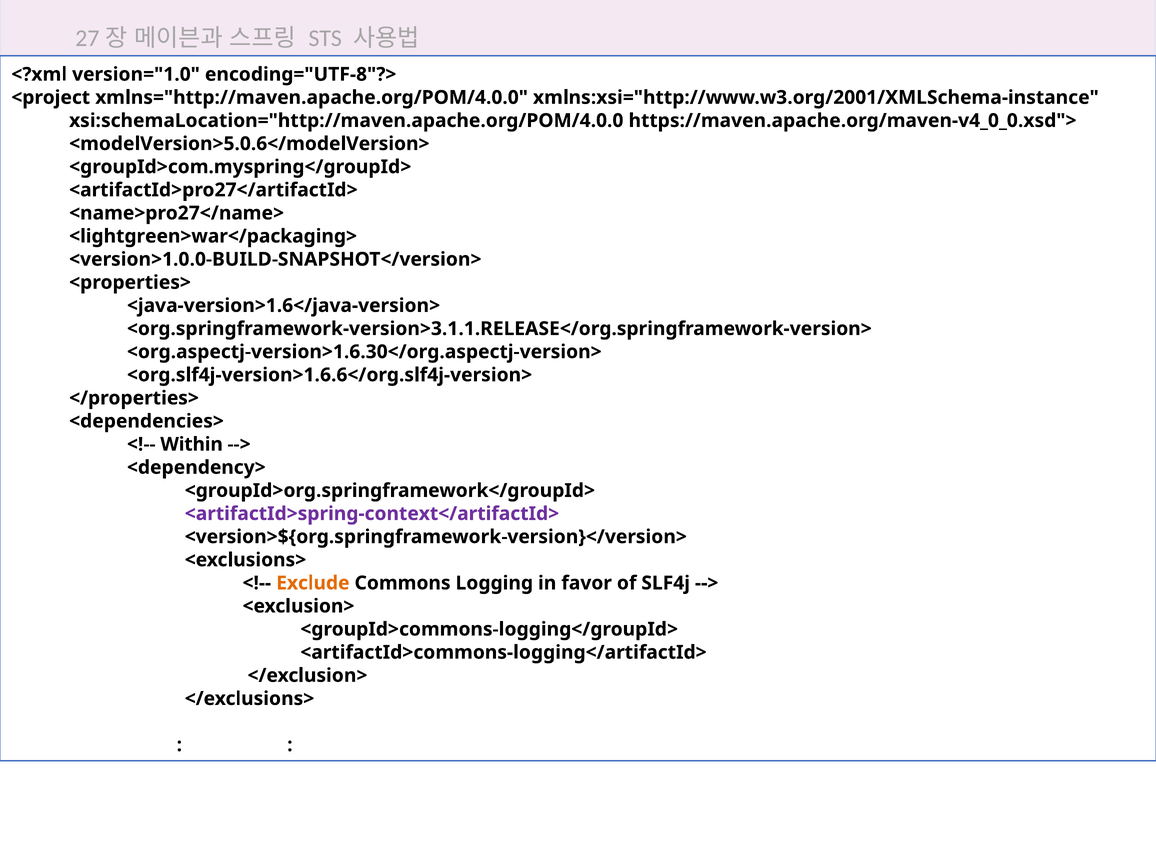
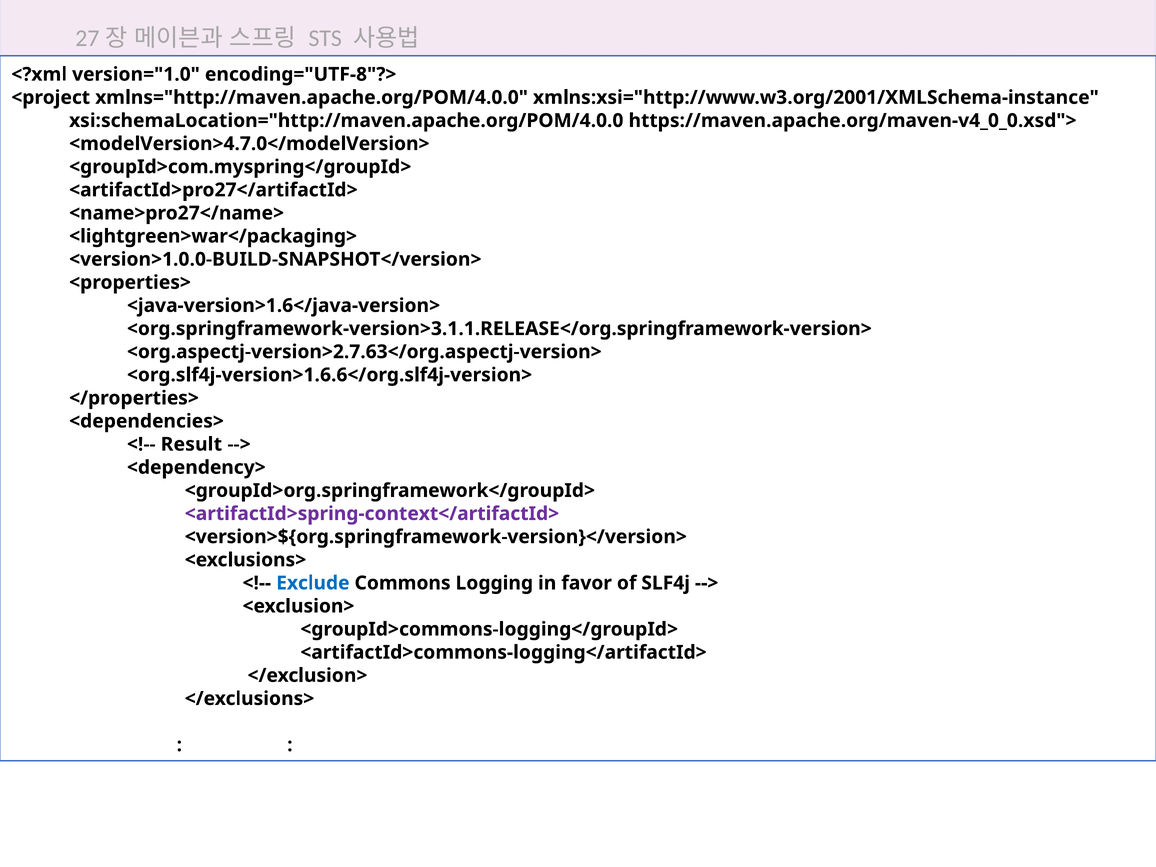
<modelVersion>5.0.6</modelVersion>: <modelVersion>5.0.6</modelVersion> -> <modelVersion>4.7.0</modelVersion> (249, 144)
<org.aspectj-version>1.6.30</org.aspectj-version>: <org.aspectj-version>1.6.30</org.aspectj-version> -> <org.aspectj-version>2.7.63</org.aspectj-version> (364, 352)
Within: Within -> Result (191, 444)
Exclude colour: orange -> blue (313, 583)
